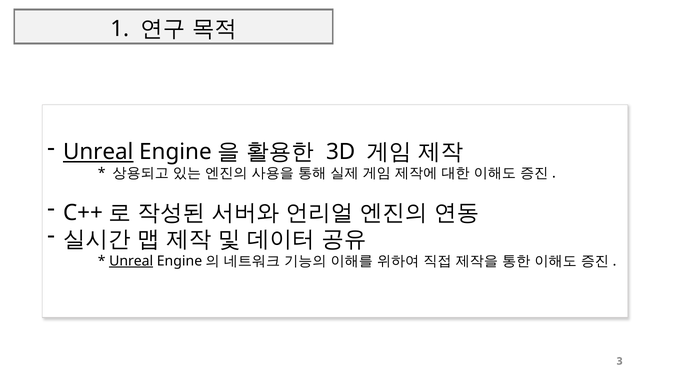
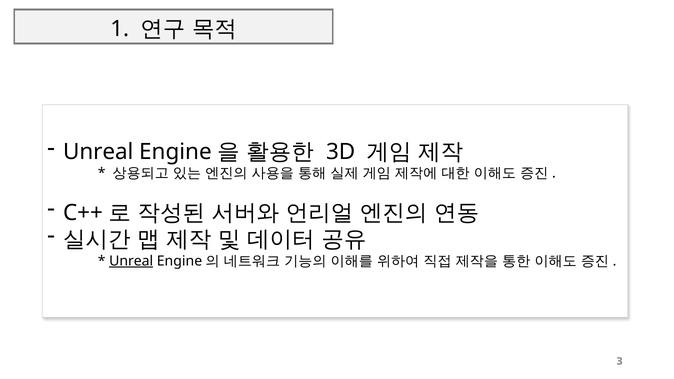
Unreal underline: present -> none (98, 152)
